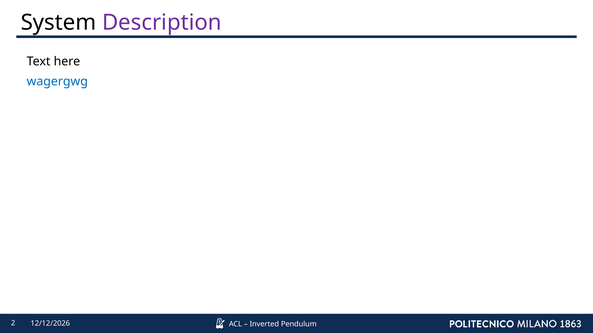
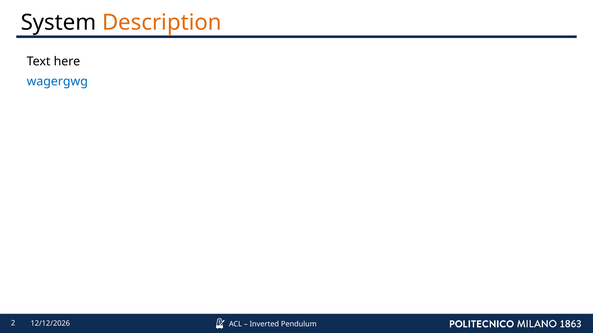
Description colour: purple -> orange (162, 23)
